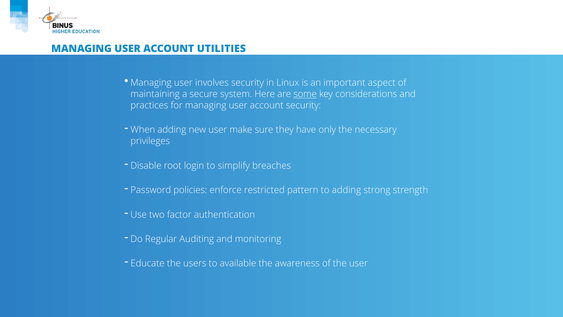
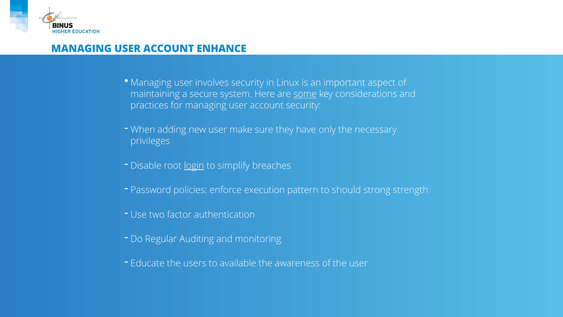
UTILITIES: UTILITIES -> ENHANCE (222, 49)
login underline: none -> present (194, 165)
restricted: restricted -> execution (264, 190)
to adding: adding -> should (346, 190)
